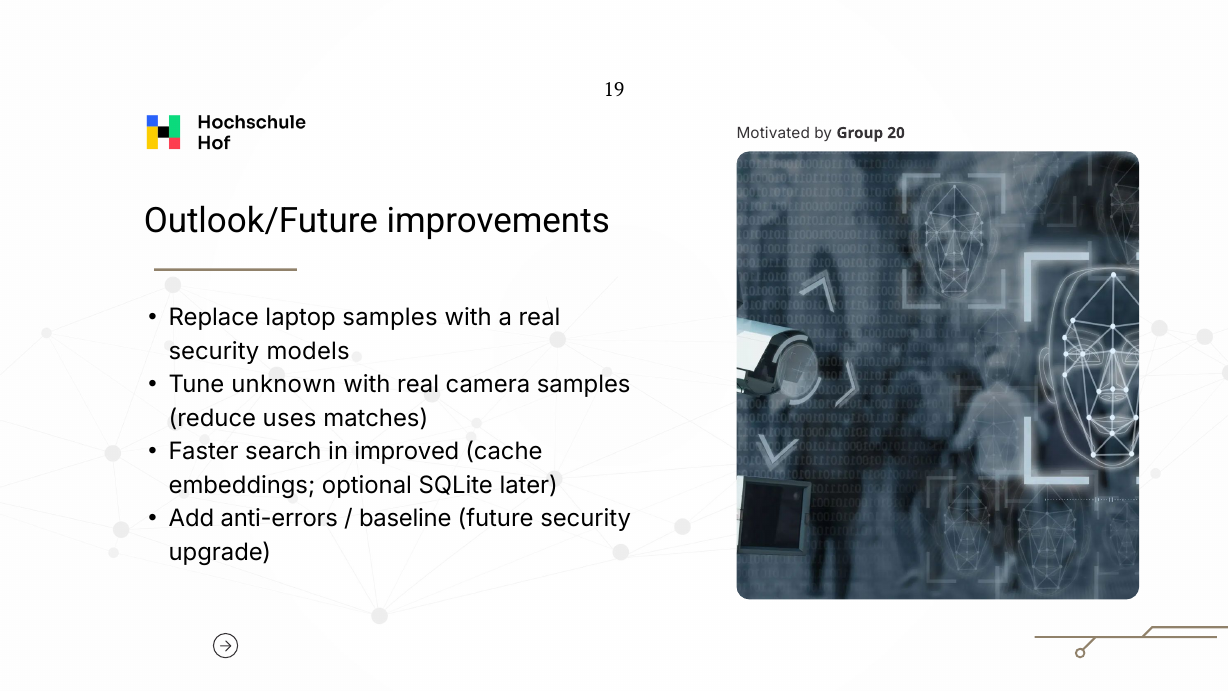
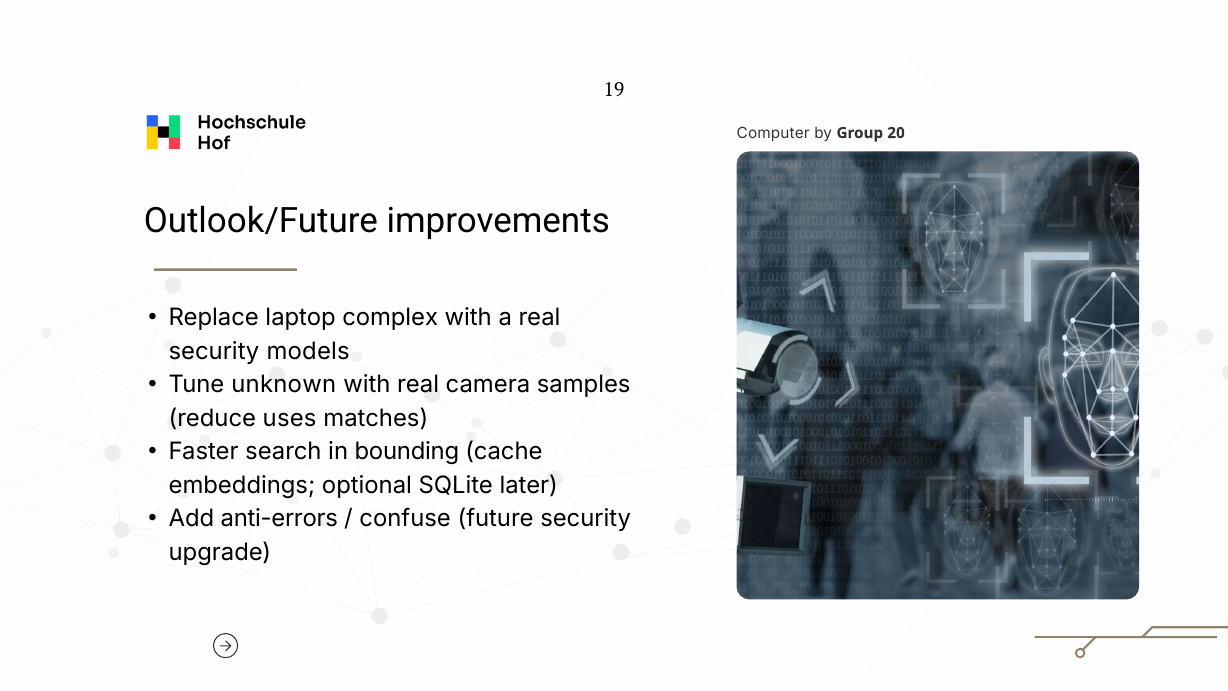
Motivated: Motivated -> Computer (773, 133)
laptop samples: samples -> complex (390, 318)
improved: improved -> bounding (407, 452)
baseline: baseline -> confuse (405, 519)
